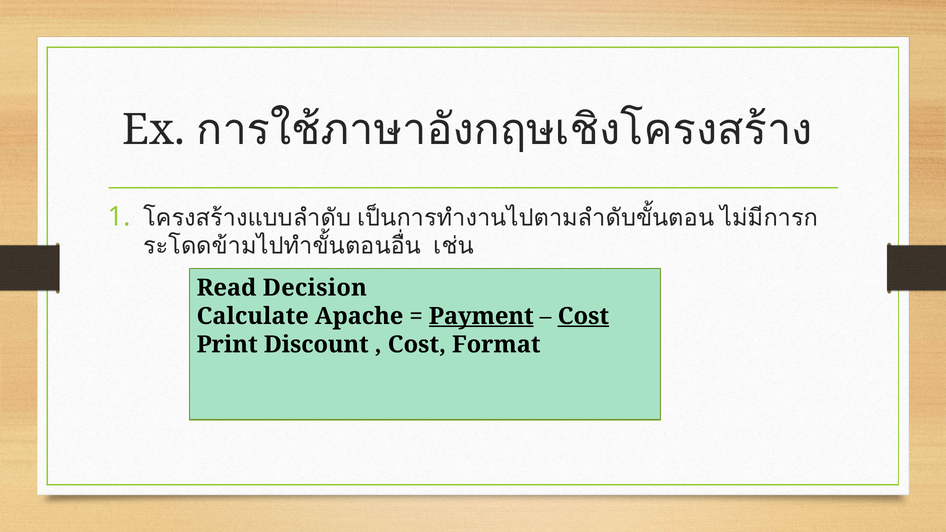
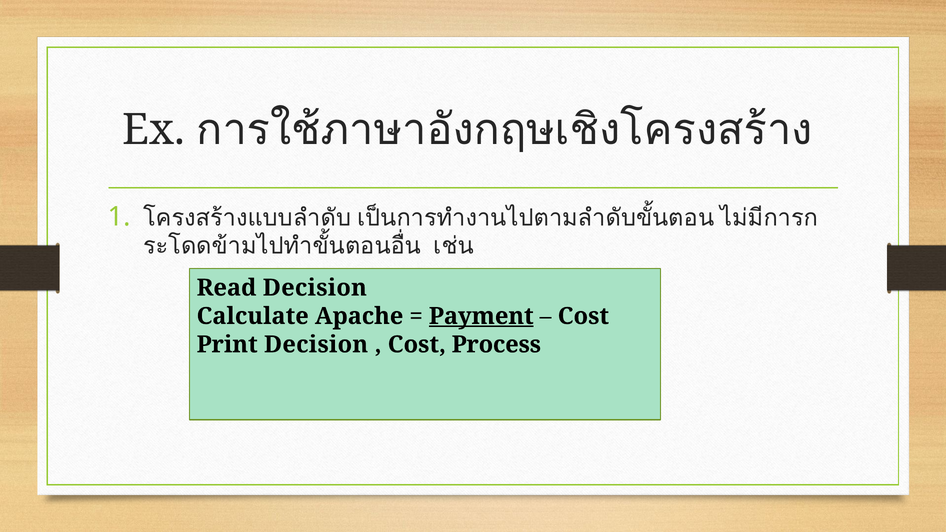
Cost underline: present -> none (583, 316)
Print Discount: Discount -> Decision (316, 345)
Format: Format -> Process (496, 345)
